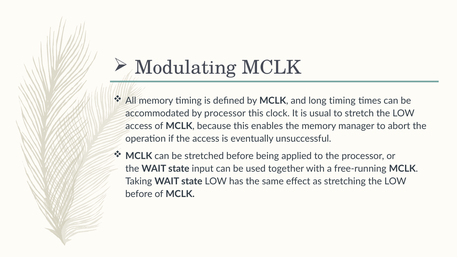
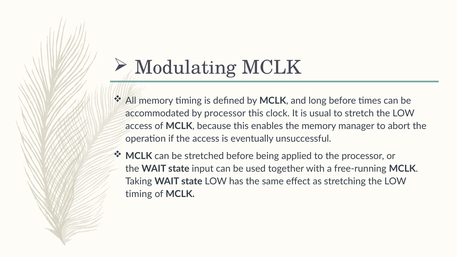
long timing: timing -> before (342, 101)
before: before -> timing (139, 194)
